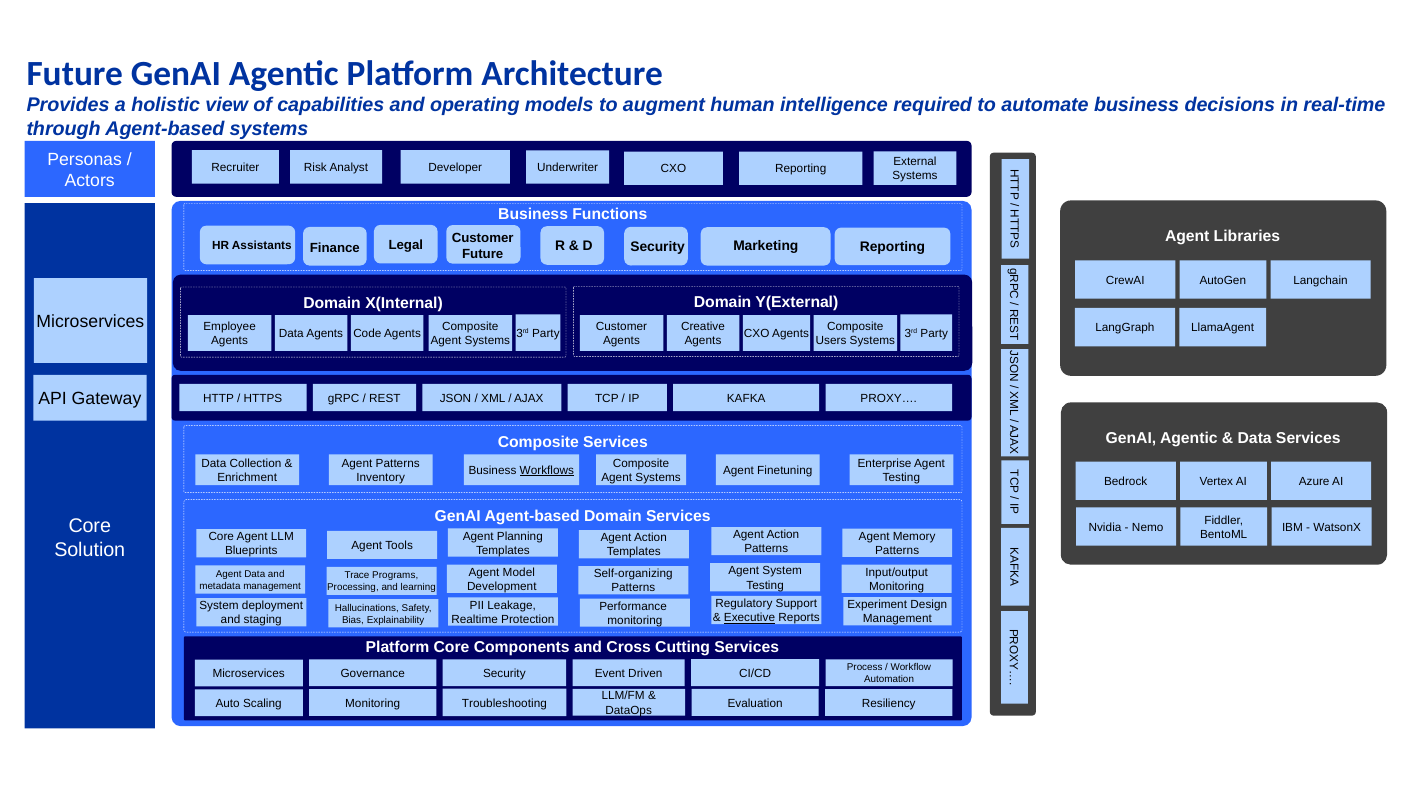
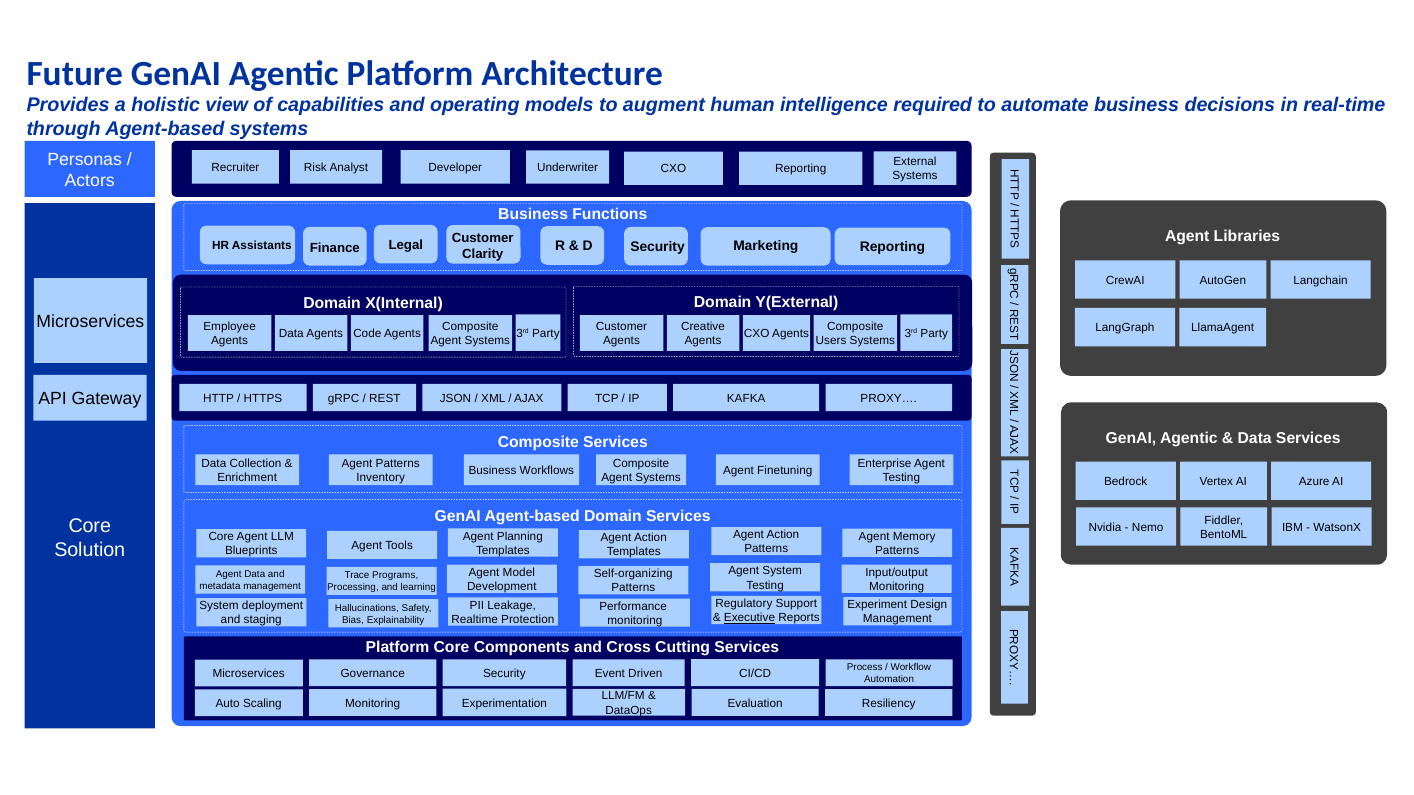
Future: Future -> Clarity (483, 254)
Workflows underline: present -> none (547, 471)
Troubleshooting: Troubleshooting -> Experimentation (504, 704)
